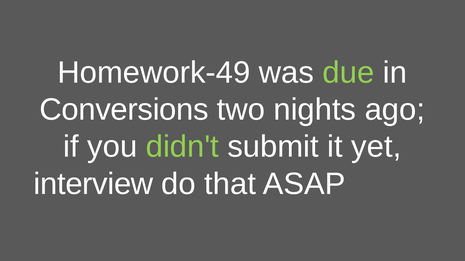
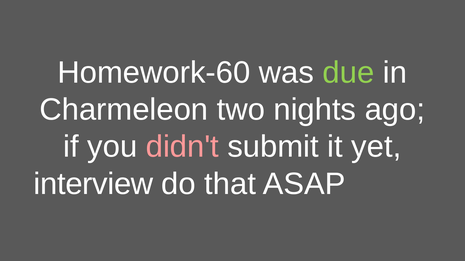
Homework-49: Homework-49 -> Homework-60 (154, 73)
Conversions: Conversions -> Charmeleon (124, 110)
didn't colour: light green -> pink (182, 147)
